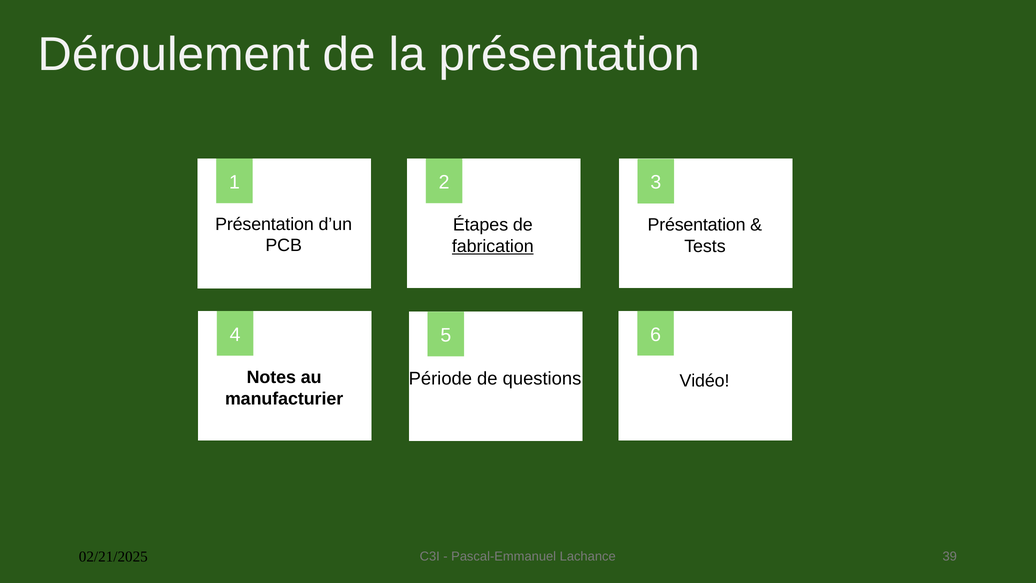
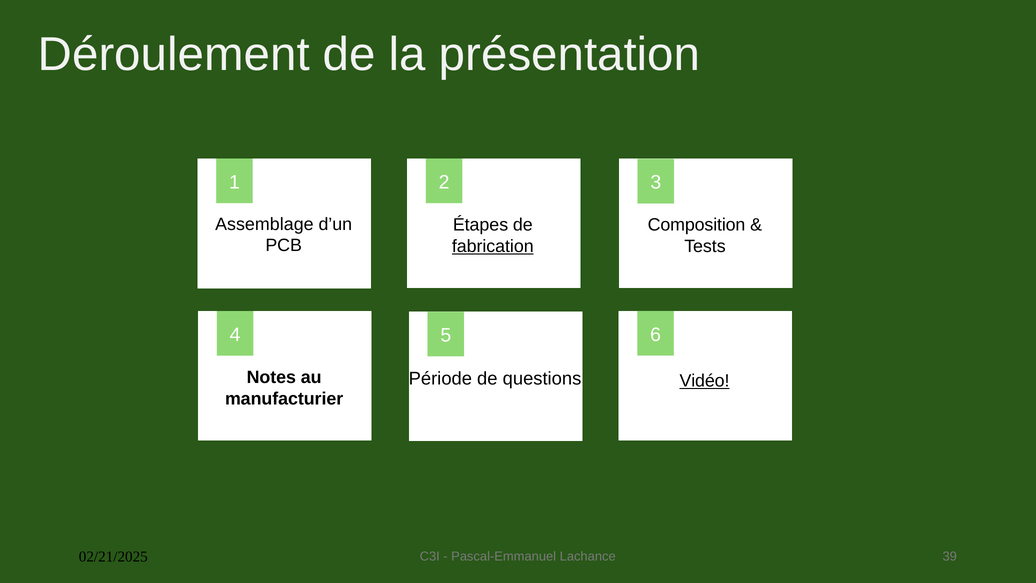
Présentation: Présentation -> Assemblage (264, 224)
Présentation: Présentation -> Composition (697, 225)
Vidéo underline: none -> present (704, 381)
